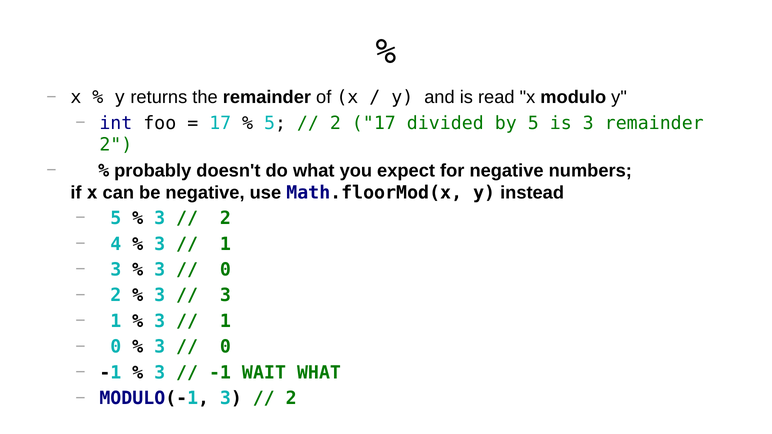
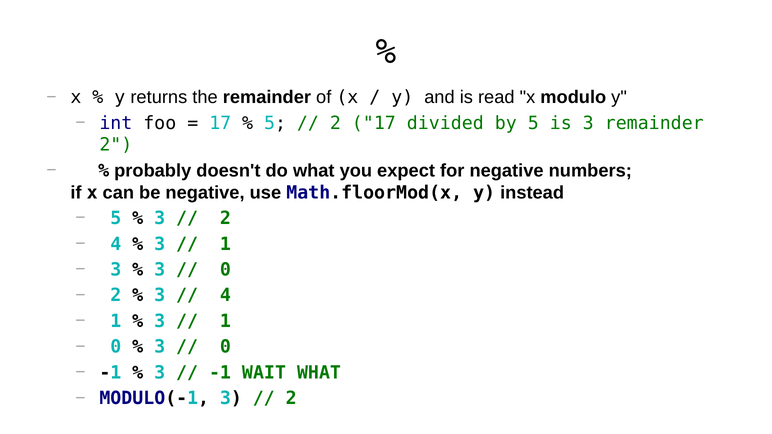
3: 3 -> 4 (225, 296)
